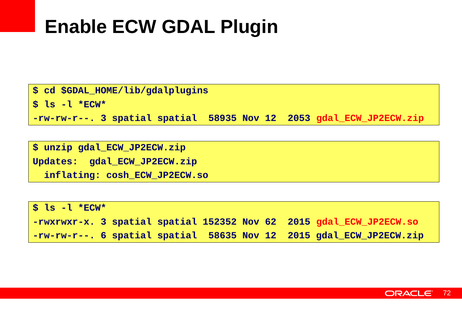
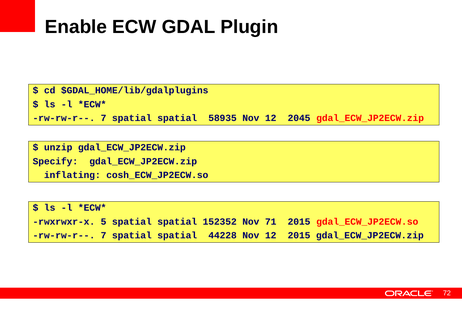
3: 3 -> 7 (104, 118)
2053: 2053 -> 2045 (299, 118)
Updates: Updates -> Specify (55, 161)
rwxrwxr-x 3: 3 -> 5 (104, 222)
62: 62 -> 71 (271, 222)
6: 6 -> 7 (104, 235)
58635: 58635 -> 44228 (223, 235)
